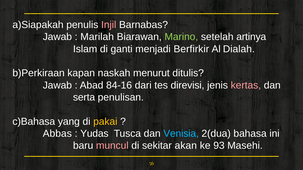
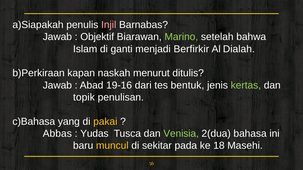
Marilah: Marilah -> Objektif (97, 37)
artinya: artinya -> bahwa (251, 37)
84-16: 84-16 -> 19-16 (119, 85)
direvisi: direvisi -> bentuk (187, 85)
kertas colour: pink -> light green (246, 85)
serta: serta -> topik (84, 98)
Venisia colour: light blue -> light green (181, 134)
muncul colour: pink -> yellow (112, 146)
akan: akan -> pada (186, 146)
93: 93 -> 18 (219, 146)
